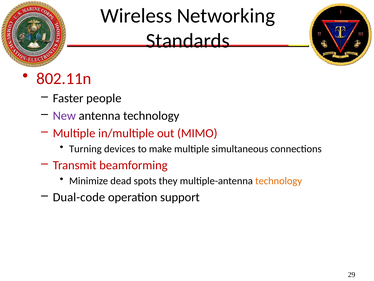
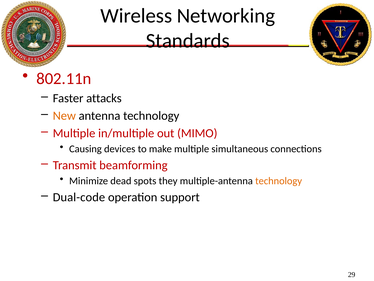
people: people -> attacks (104, 98)
New colour: purple -> orange (64, 116)
Turning: Turning -> Causing (85, 149)
